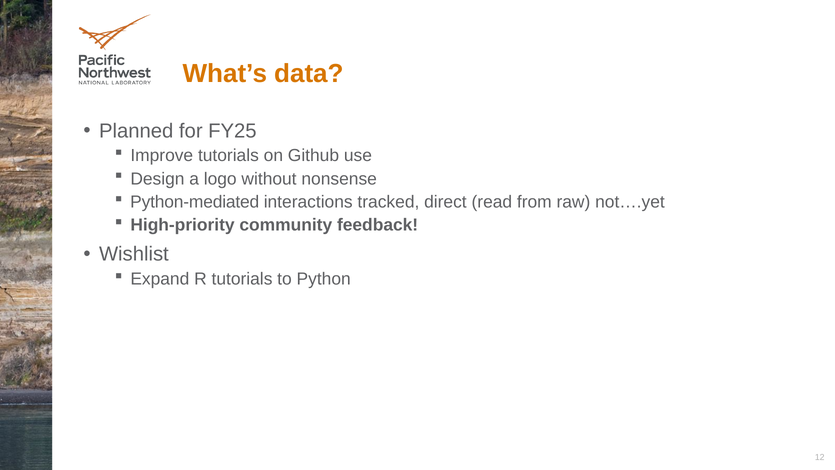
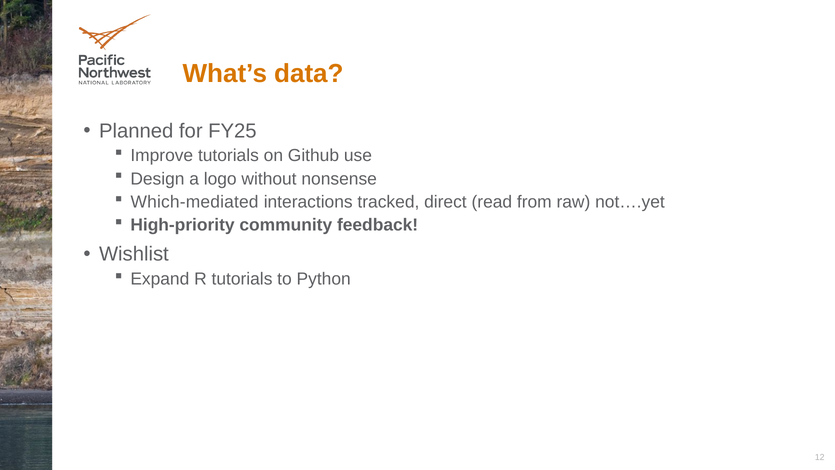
Python-mediated: Python-mediated -> Which-mediated (195, 202)
